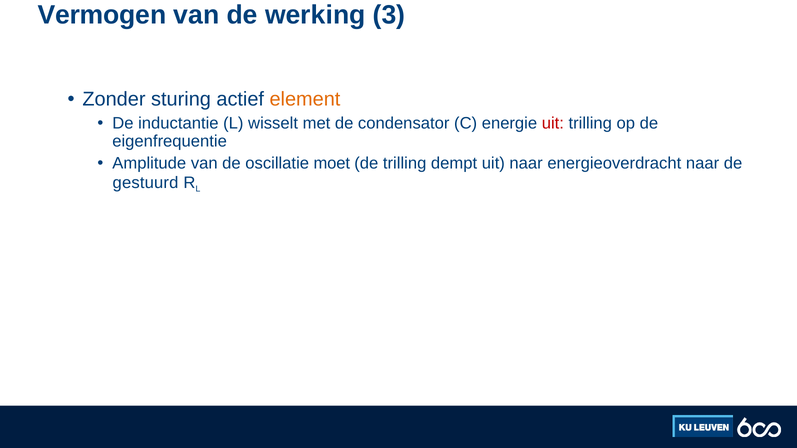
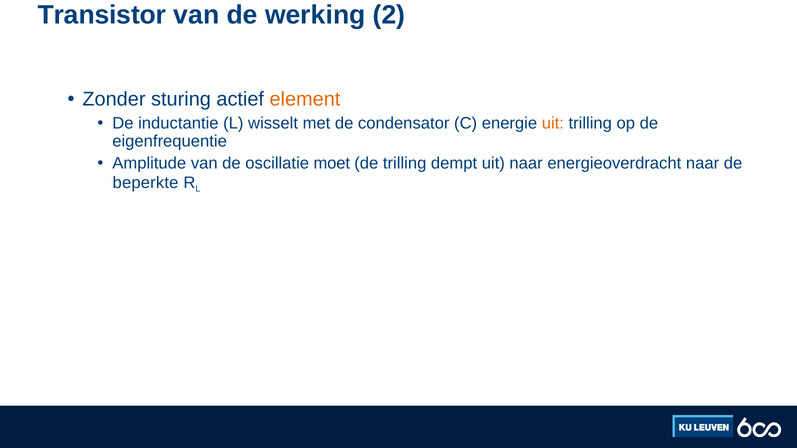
Vermogen: Vermogen -> Transistor (102, 15)
3: 3 -> 2 (389, 15)
uit colour: red -> orange (553, 123)
gestuurd: gestuurd -> beperkte (146, 183)
